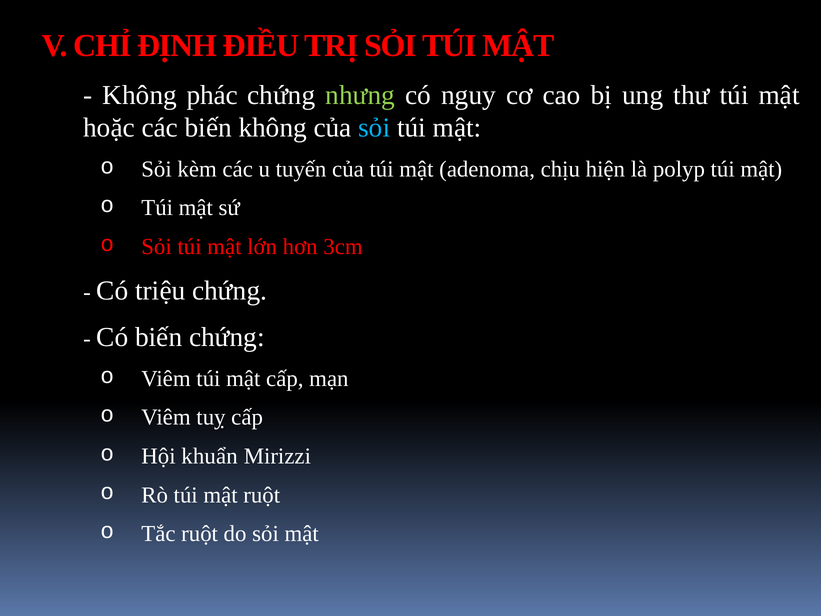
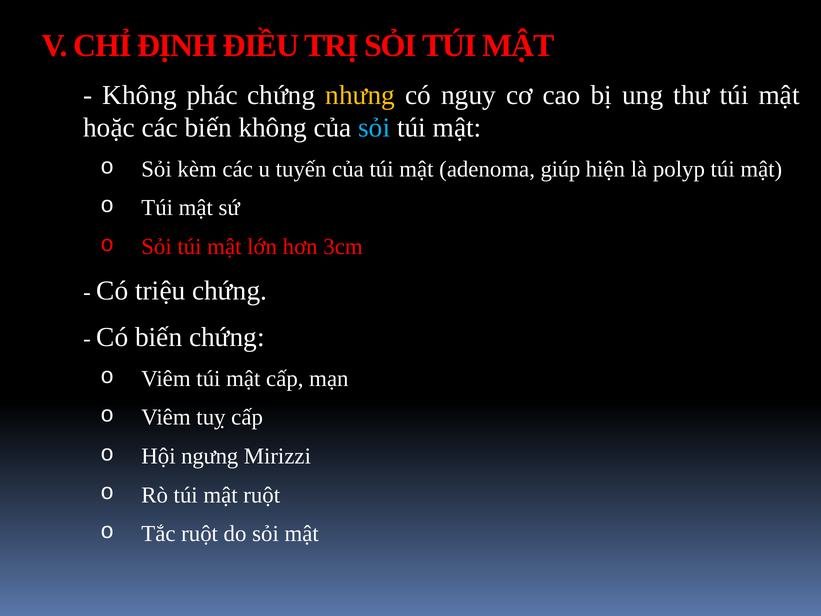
nhưng colour: light green -> yellow (360, 95)
chịu: chịu -> giúp (560, 169)
khuẩn: khuẩn -> ngưng (210, 456)
